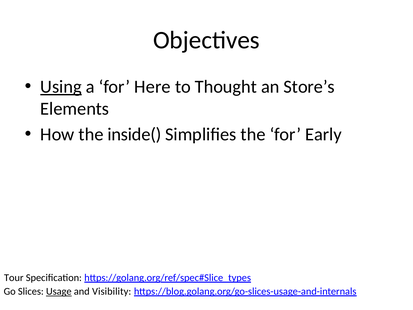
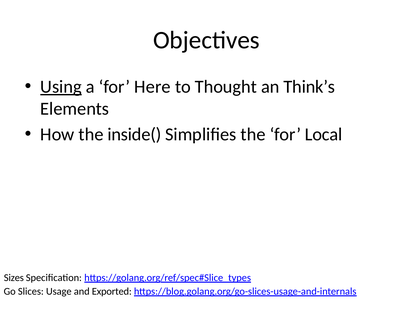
Store’s: Store’s -> Think’s (309, 87)
Early: Early -> Local (324, 134)
Tour: Tour -> Sizes (14, 278)
Usage underline: present -> none (59, 291)
Visibility: Visibility -> Exported (112, 291)
